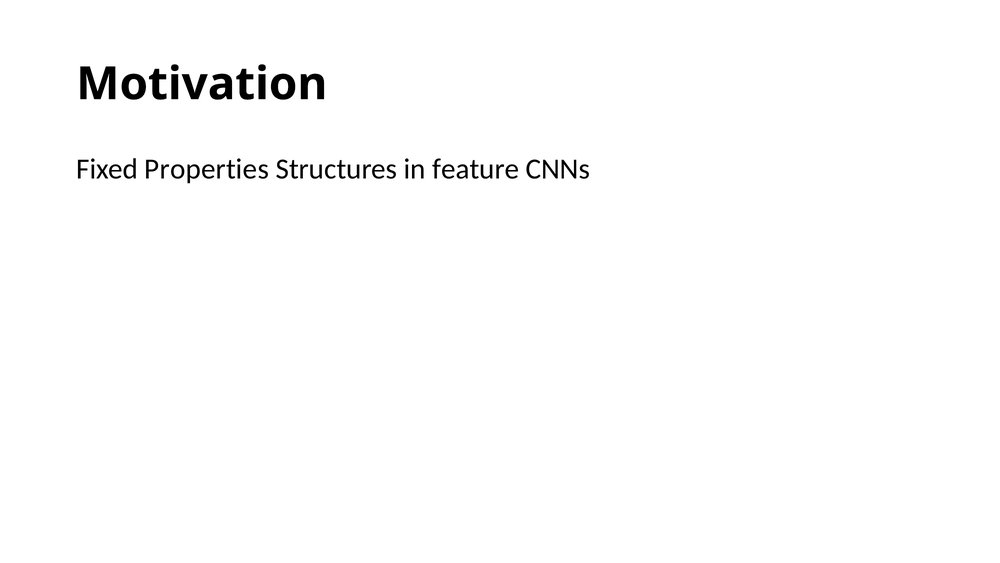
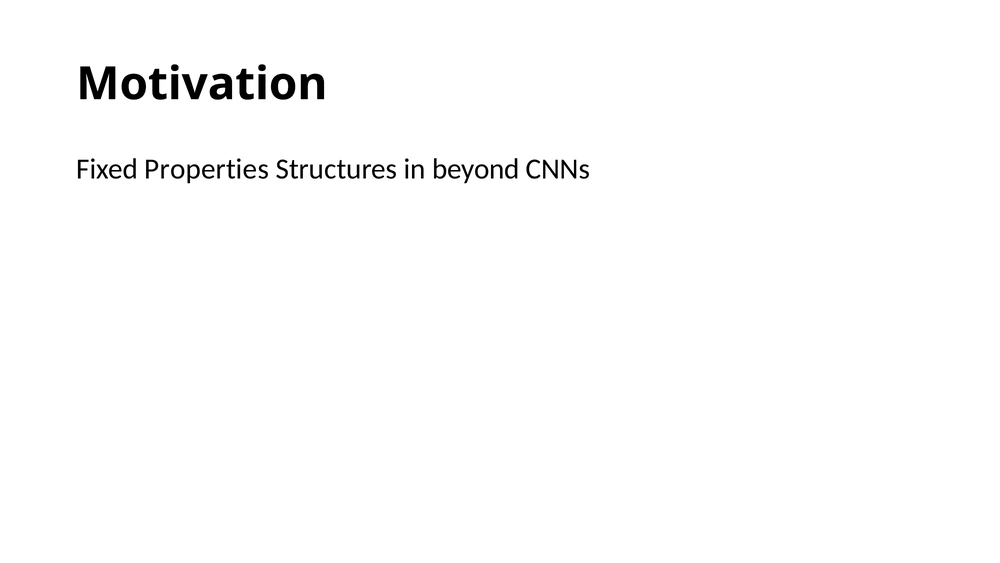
feature: feature -> beyond (476, 169)
